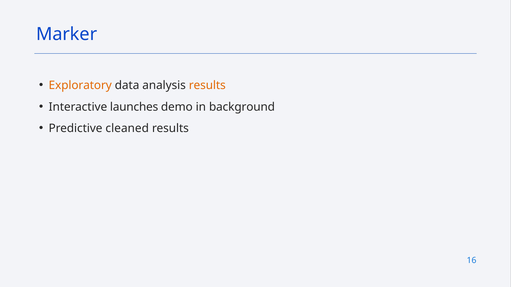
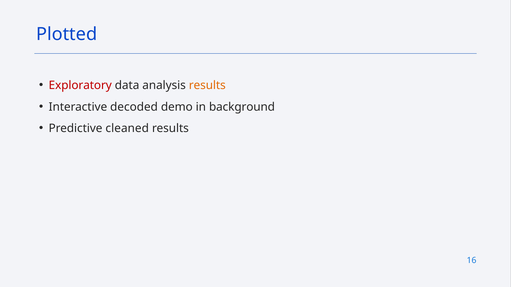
Marker: Marker -> Plotted (67, 34)
Exploratory colour: orange -> red (80, 85)
launches: launches -> decoded (134, 107)
